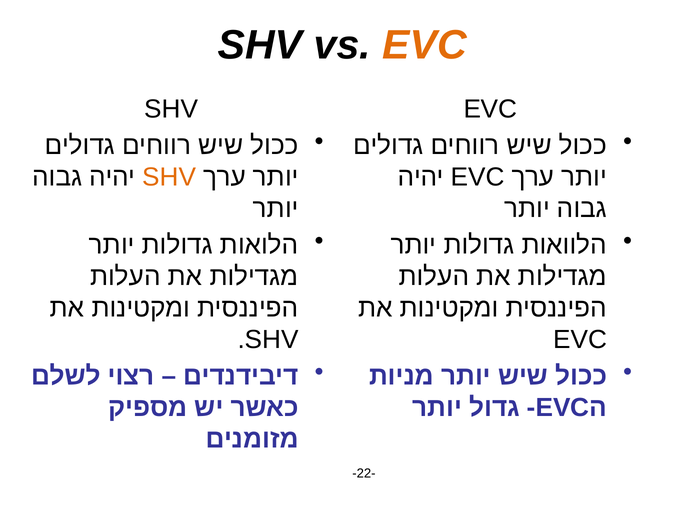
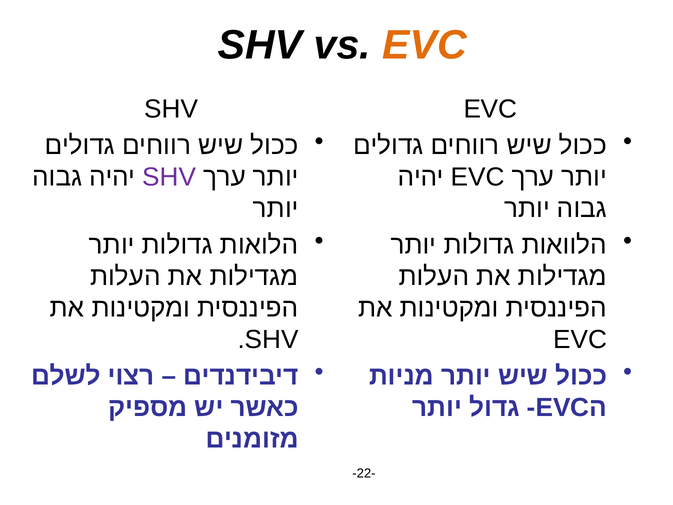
SHV colour: orange -> purple (169, 177)
